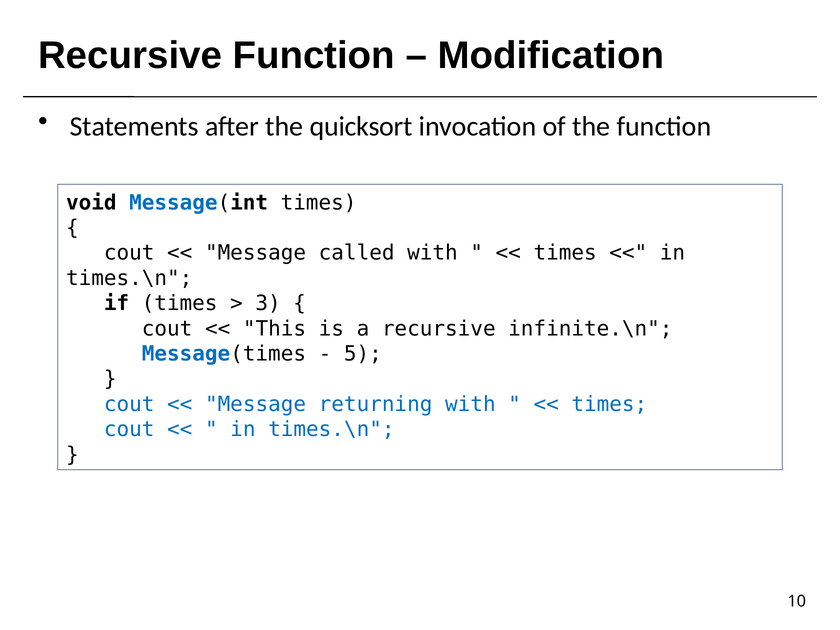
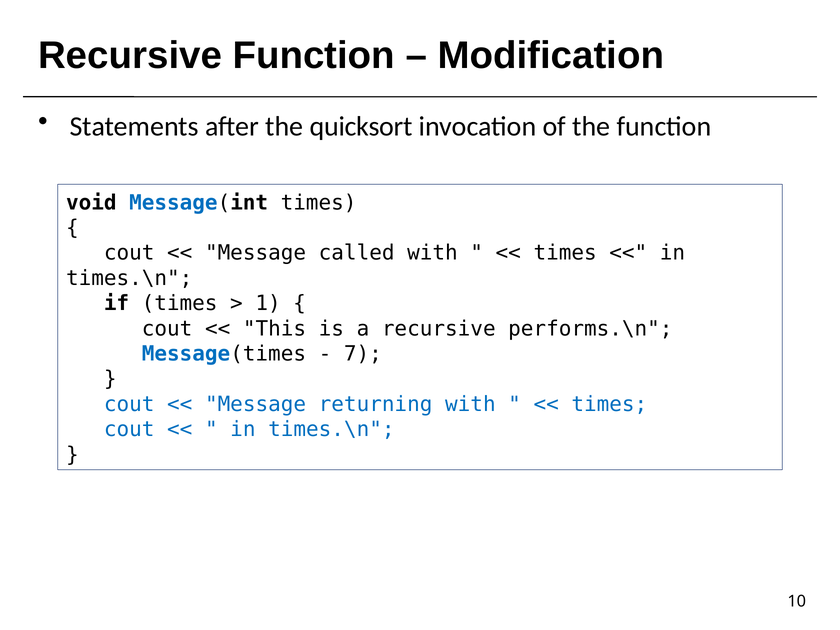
3: 3 -> 1 (268, 303)
infinite.\n: infinite.\n -> performs.\n (590, 329)
5: 5 -> 7 (363, 354)
